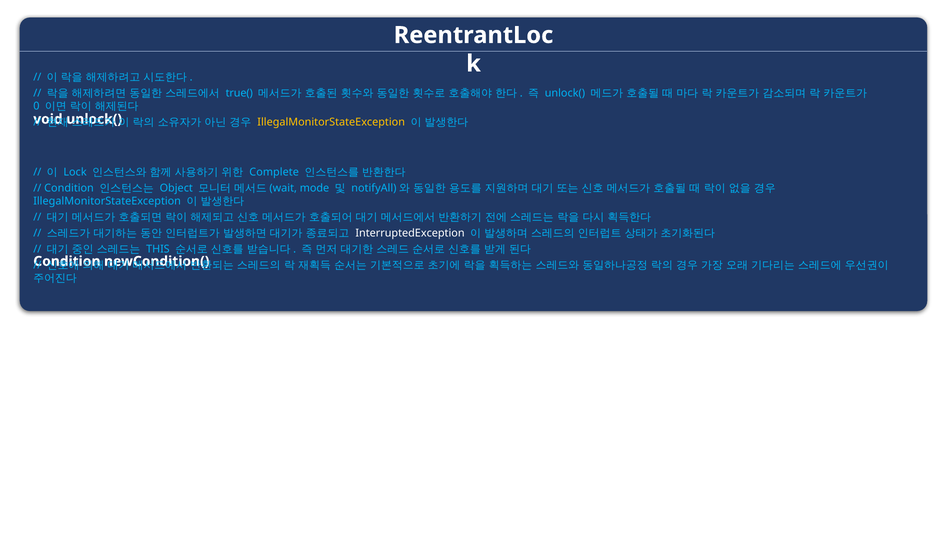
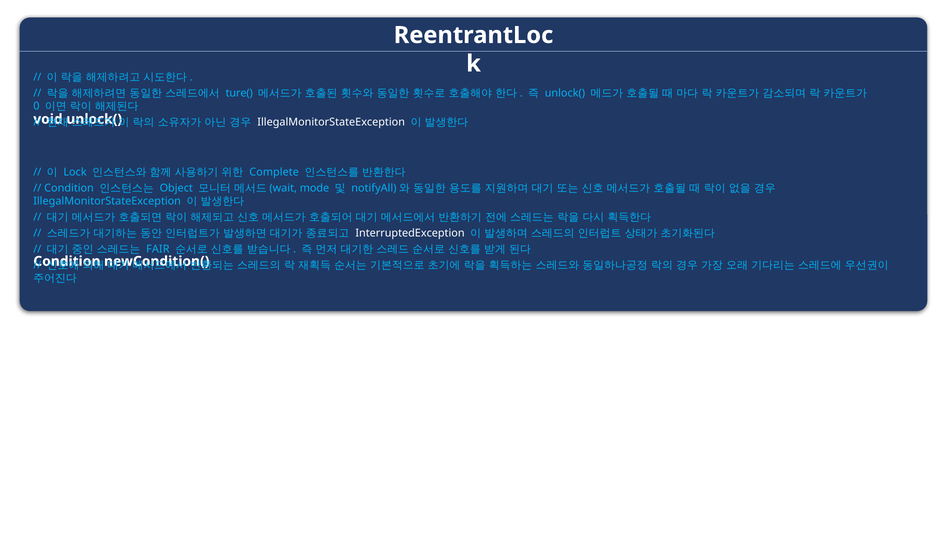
true(: true( -> ture( (239, 93)
IllegalMonitorStateException colour: yellow -> white (331, 122)
THIS: THIS -> FAIR (158, 249)
